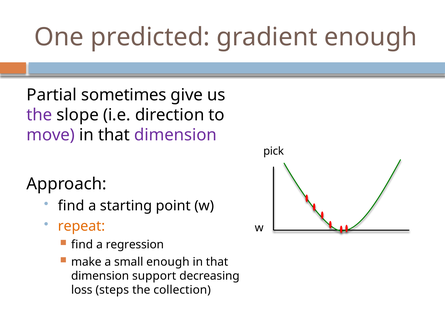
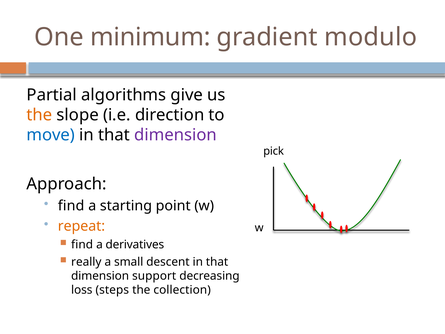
predicted: predicted -> minimum (150, 37)
gradient enough: enough -> modulo (371, 37)
sometimes: sometimes -> algorithms (124, 95)
the colour: purple -> orange (40, 115)
move colour: purple -> blue (51, 135)
regression: regression -> derivatives (135, 244)
make: make -> really (86, 262)
small enough: enough -> descent (168, 262)
